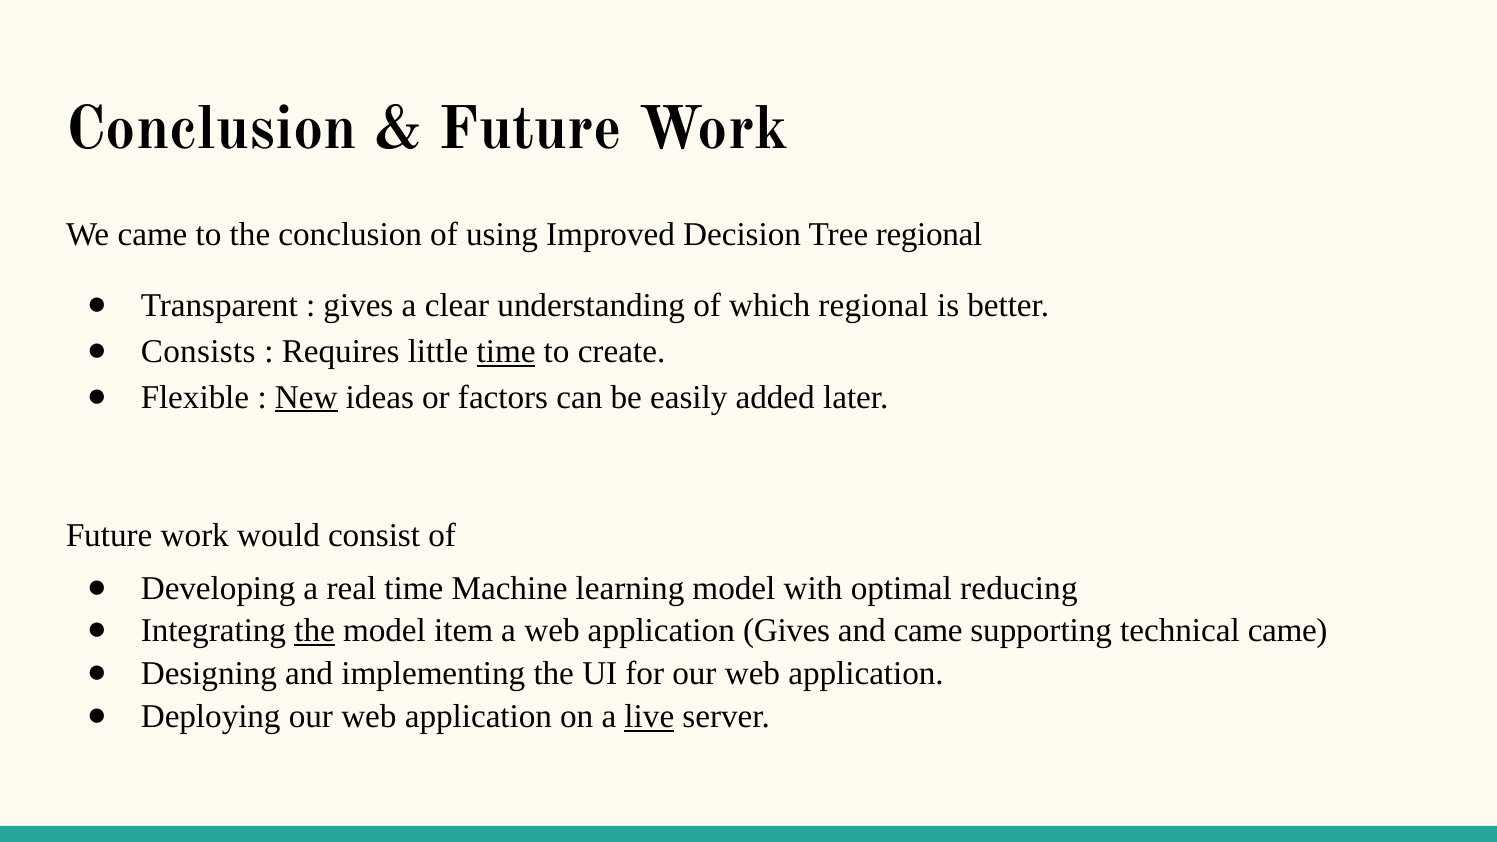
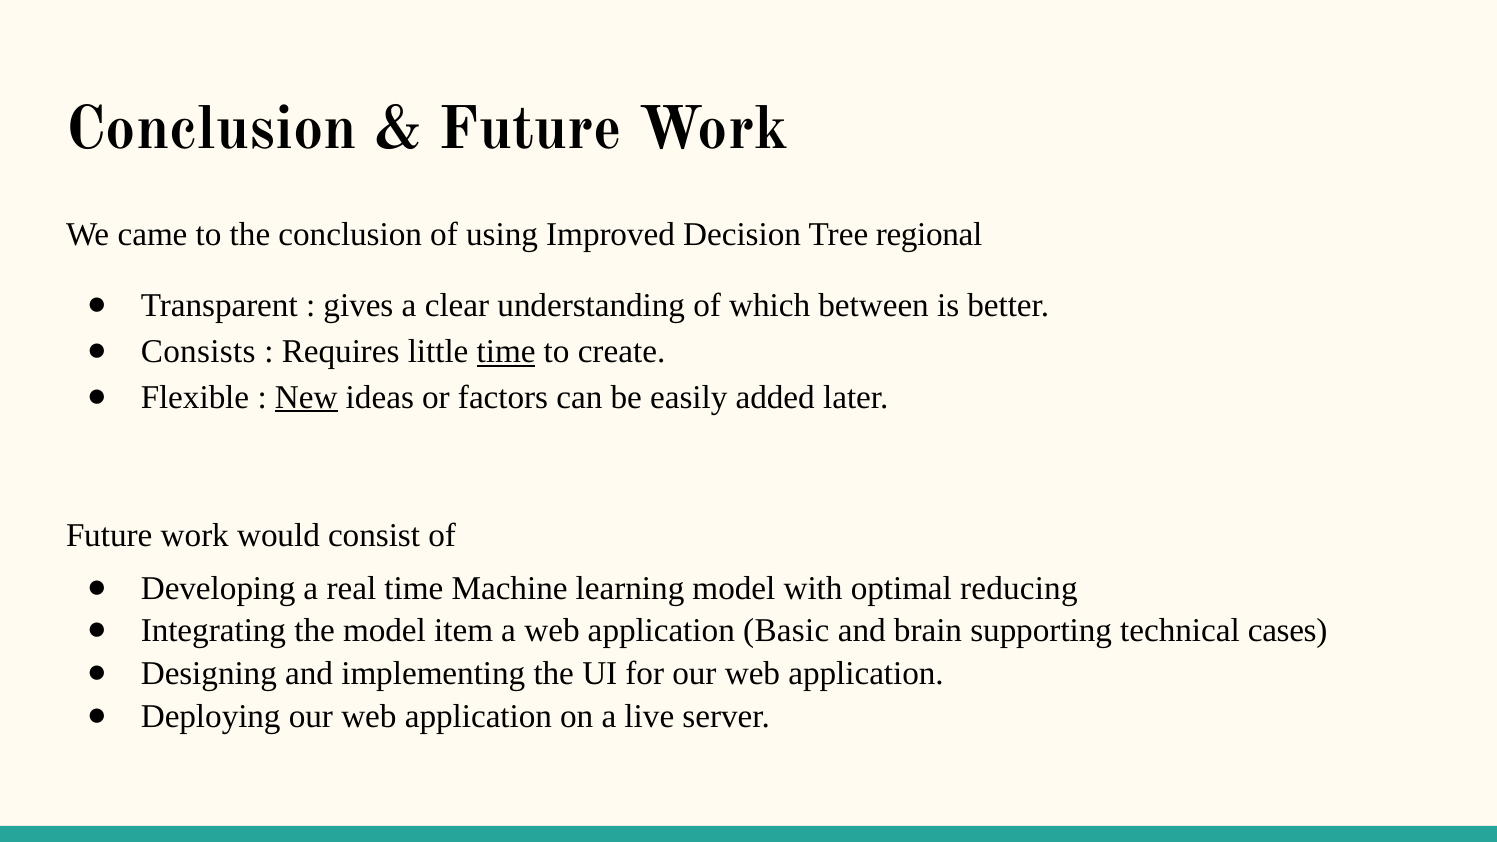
which regional: regional -> between (874, 306)
the underline: present -> none (315, 631)
application Gives: Gives -> Basic (786, 631)
and came: came -> brain (928, 631)
technical came: came -> cases (1288, 631)
live underline: present -> none (649, 716)
